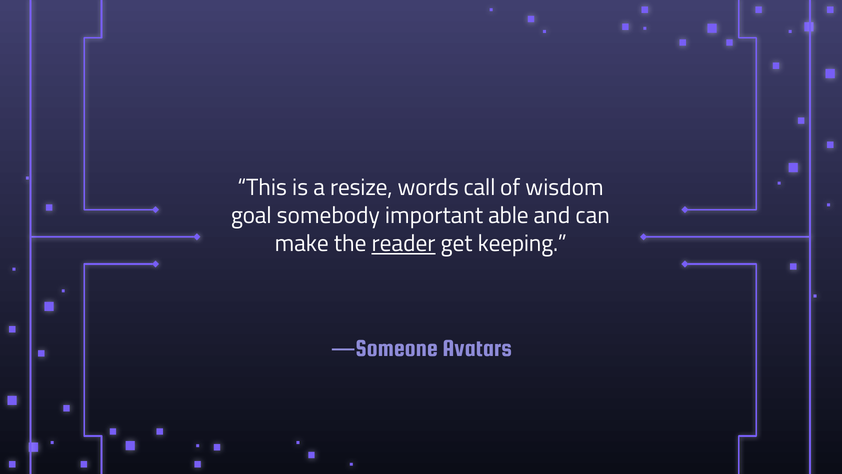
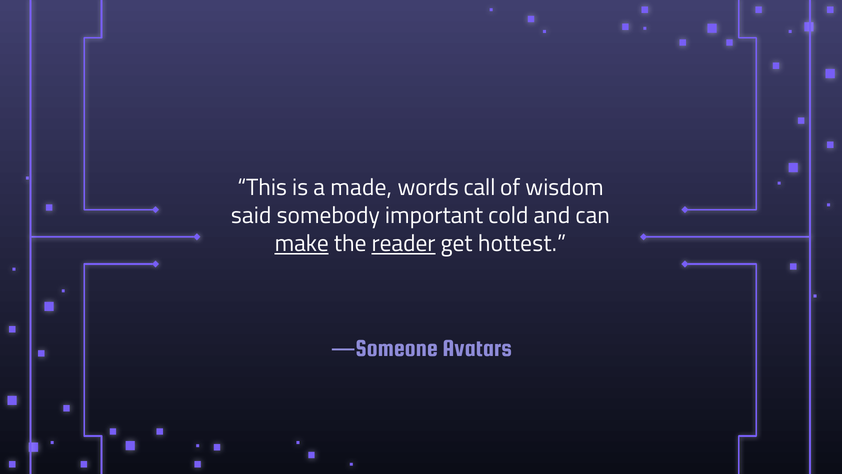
resize: resize -> made (361, 187)
goal: goal -> said (251, 215)
able: able -> cold (508, 215)
make underline: none -> present (302, 243)
keeping: keeping -> hottest (522, 243)
